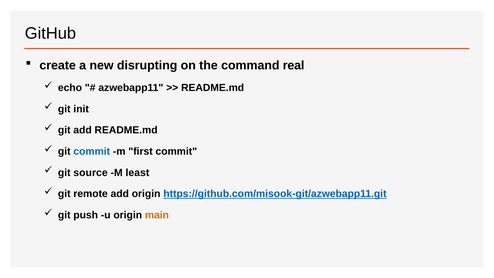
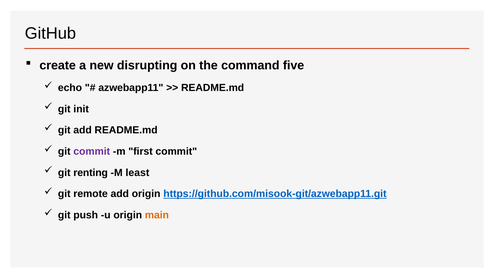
real: real -> five (294, 65)
commit colour: blue -> purple (92, 151)
source: source -> renting (91, 173)
